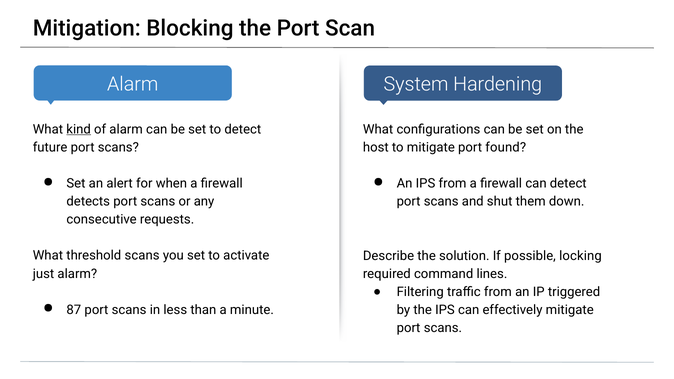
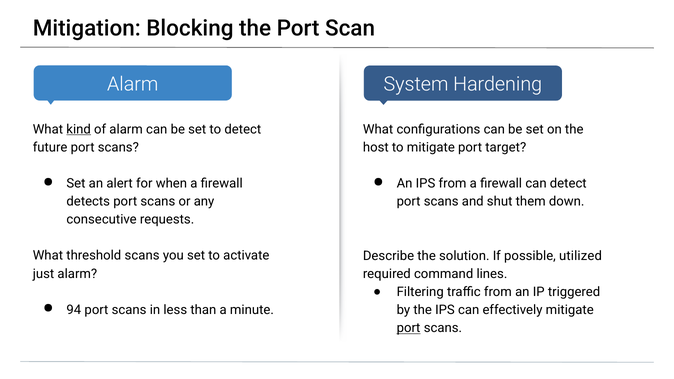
found: found -> target (506, 147)
locking: locking -> utilized (580, 256)
87: 87 -> 94 (74, 310)
port underline: none -> present (409, 328)
